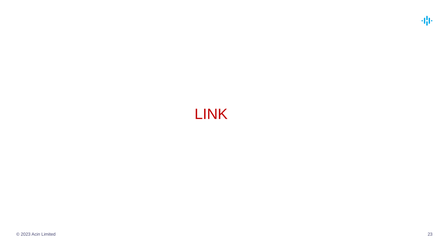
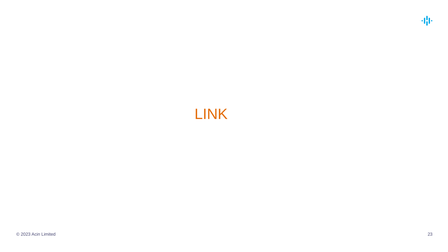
LINK colour: red -> orange (211, 114)
